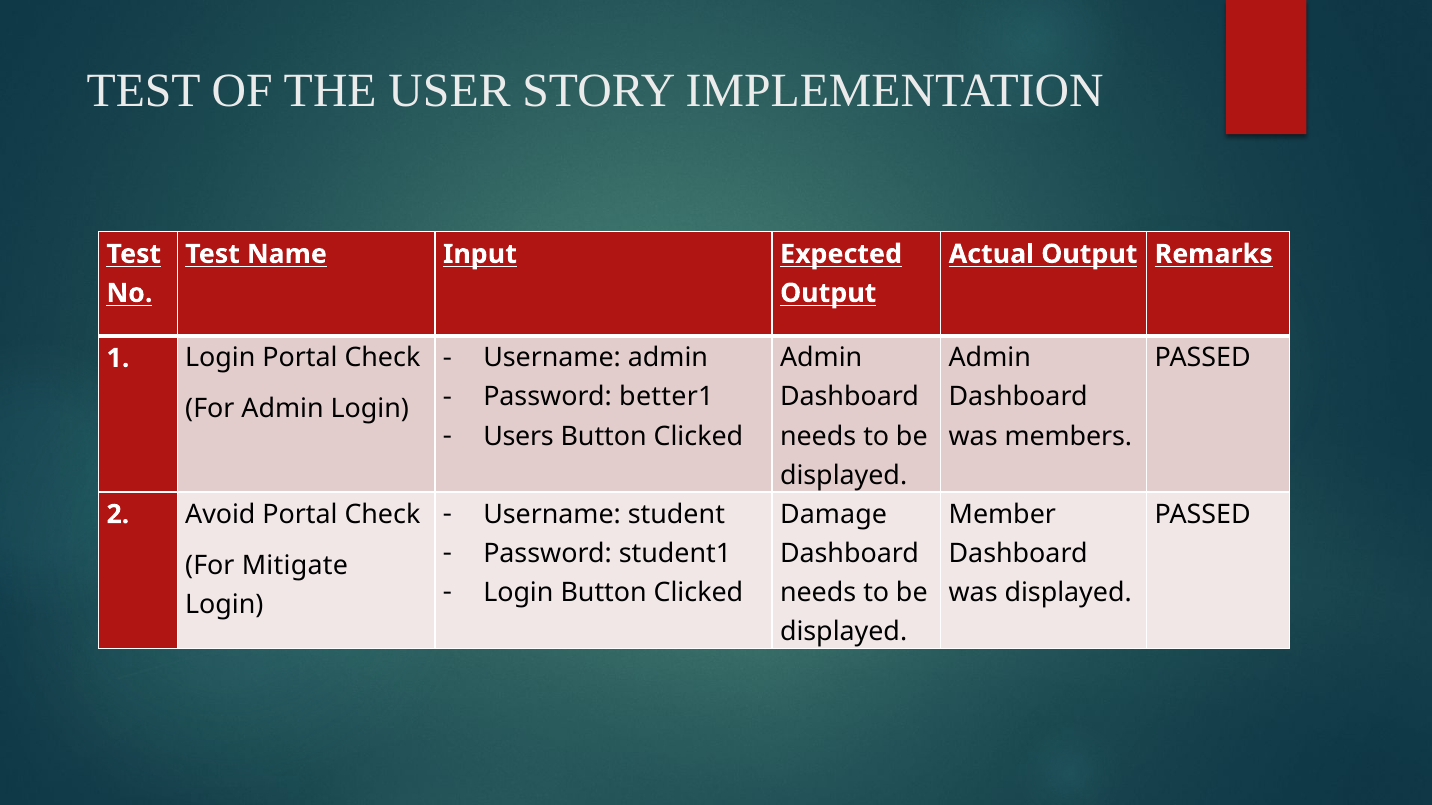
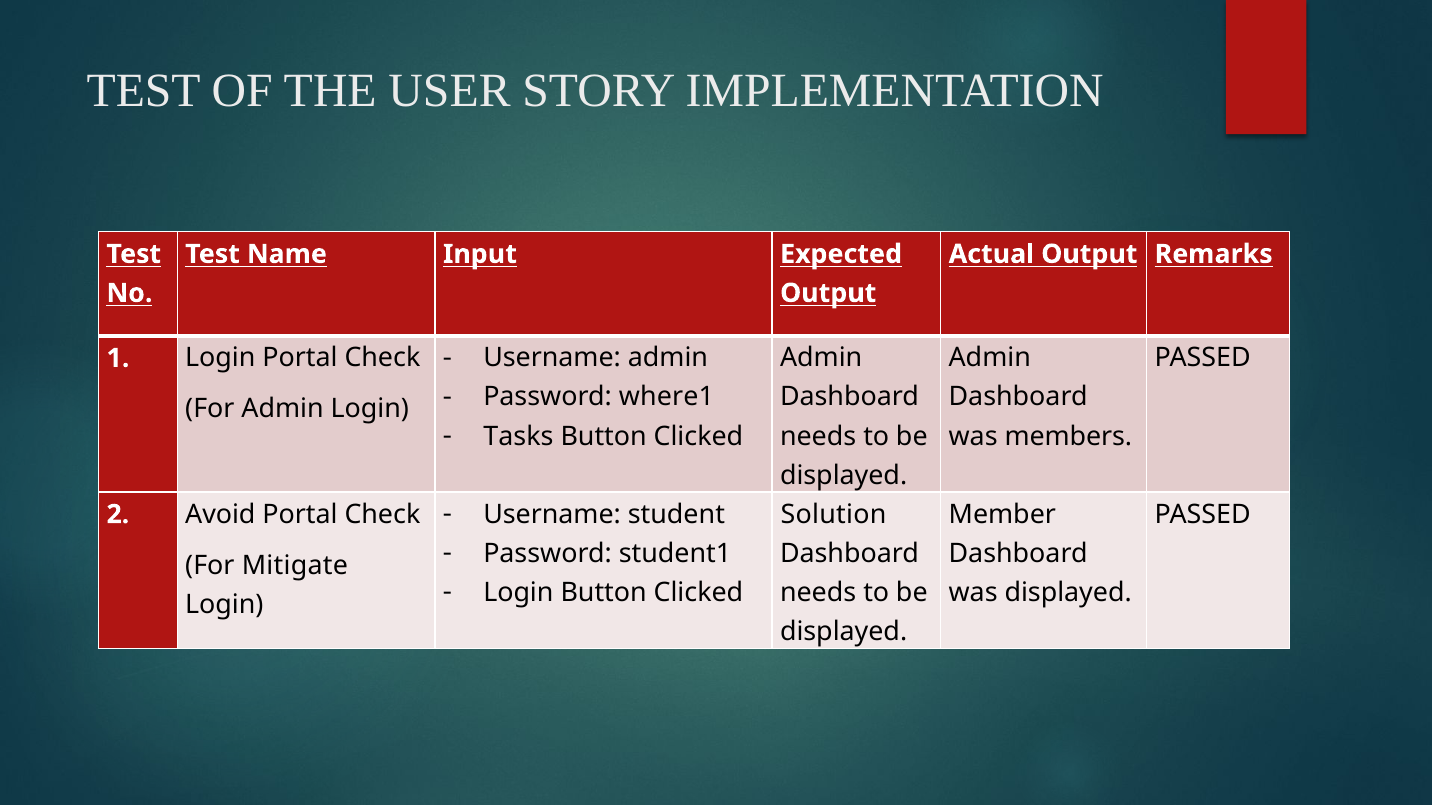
better1: better1 -> where1 (666, 397)
Users: Users -> Tasks (518, 436)
Damage: Damage -> Solution (834, 515)
